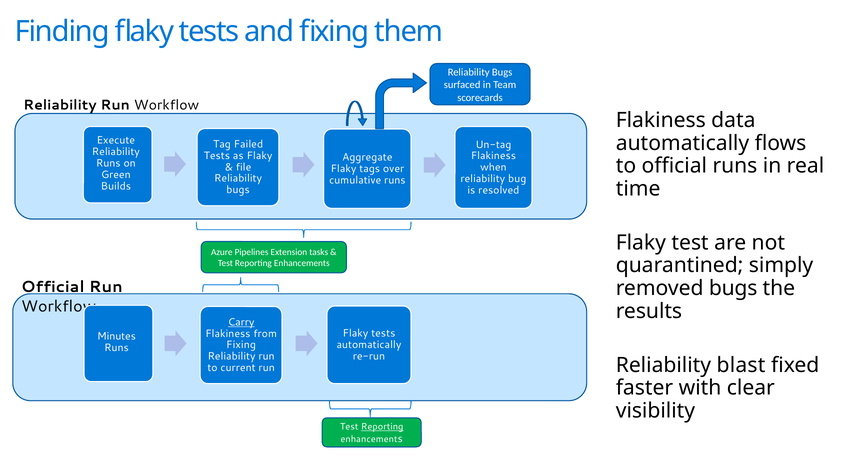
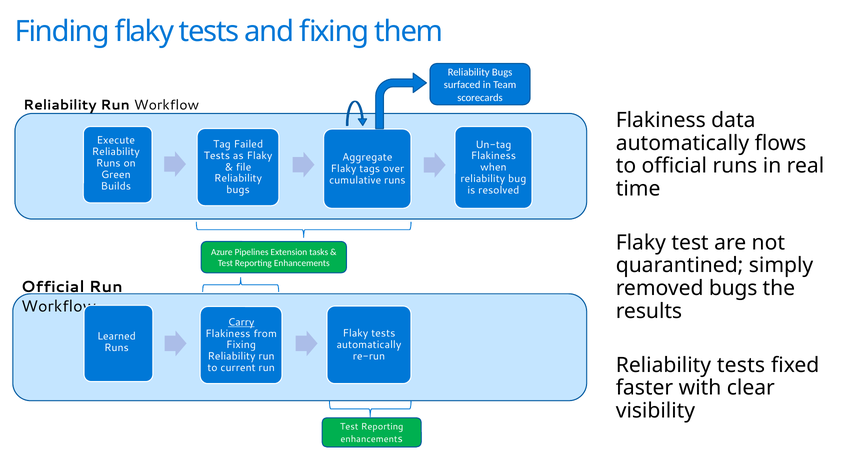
Minutes: Minutes -> Learned (117, 336)
Reliability blast: blast -> tests (741, 365)
Reporting underline: present -> none (382, 426)
